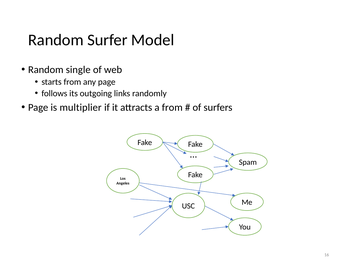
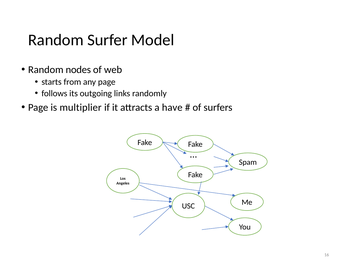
single: single -> nodes (78, 70)
a from: from -> have (172, 108)
